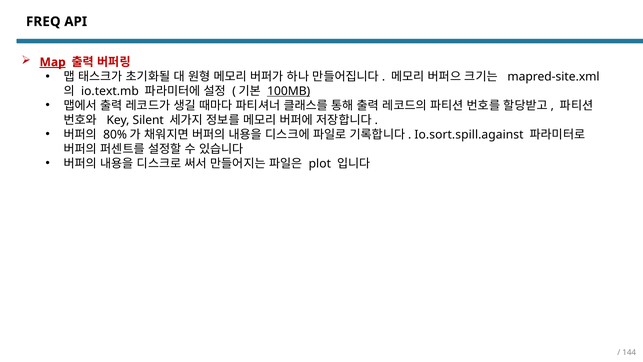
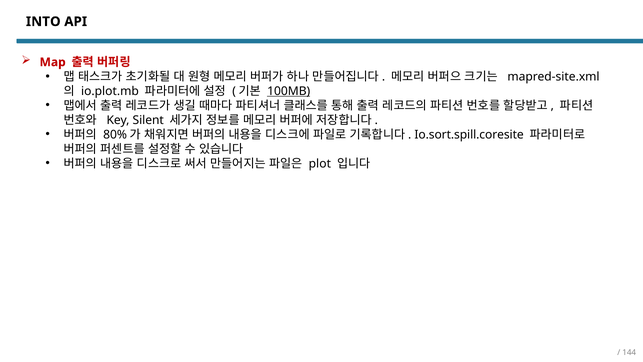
FREQ: FREQ -> INTO (43, 22)
Map underline: present -> none (53, 62)
io.text.mb: io.text.mb -> io.plot.mb (110, 91)
Io.sort.spill.against: Io.sort.spill.against -> Io.sort.spill.coresite (469, 134)
